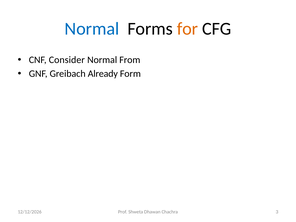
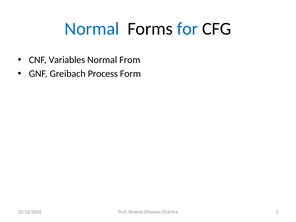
for colour: orange -> blue (187, 29)
Consider: Consider -> Variables (67, 60)
Already: Already -> Process (103, 74)
